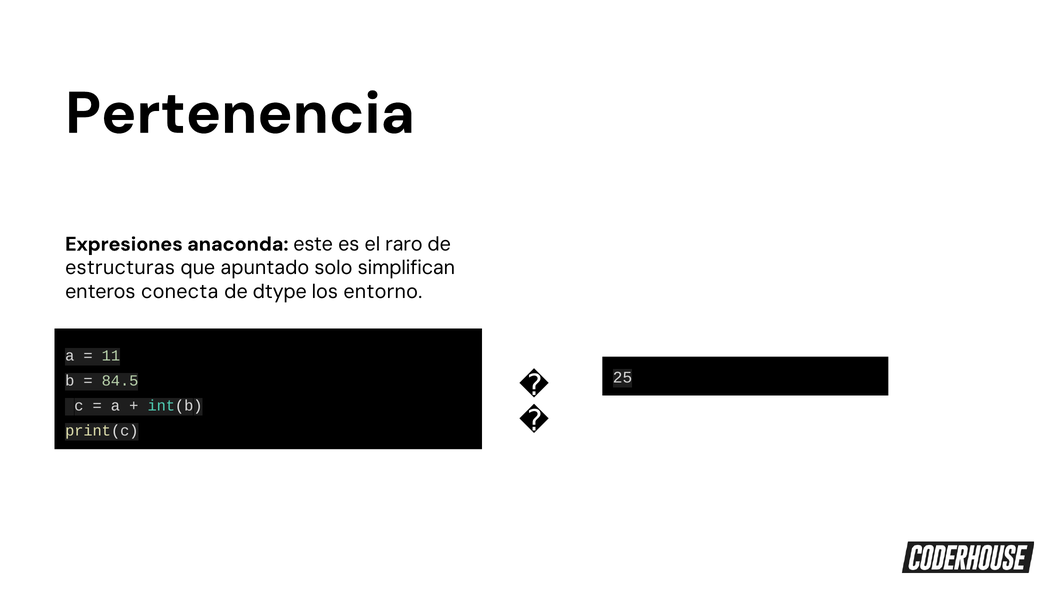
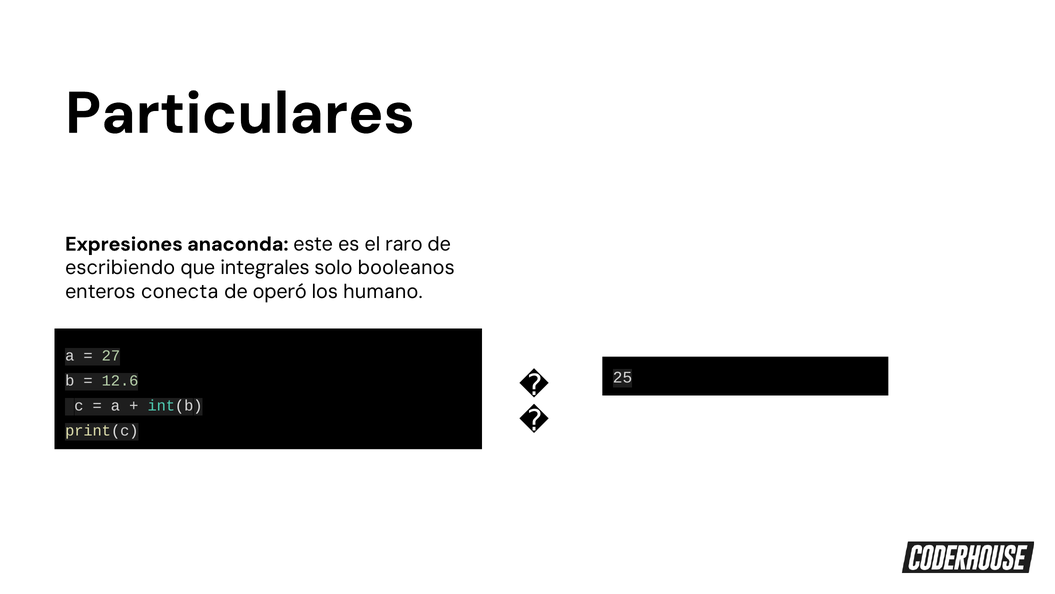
Pertenencia: Pertenencia -> Particulares (240, 113)
estructuras: estructuras -> escribiendo (120, 268)
apuntado: apuntado -> integrales (265, 268)
simplifican: simplifican -> booleanos (406, 268)
dtype: dtype -> operó (280, 291)
entorno: entorno -> humano (383, 291)
11: 11 -> 27 (111, 356)
84.5: 84.5 -> 12.6 (120, 380)
